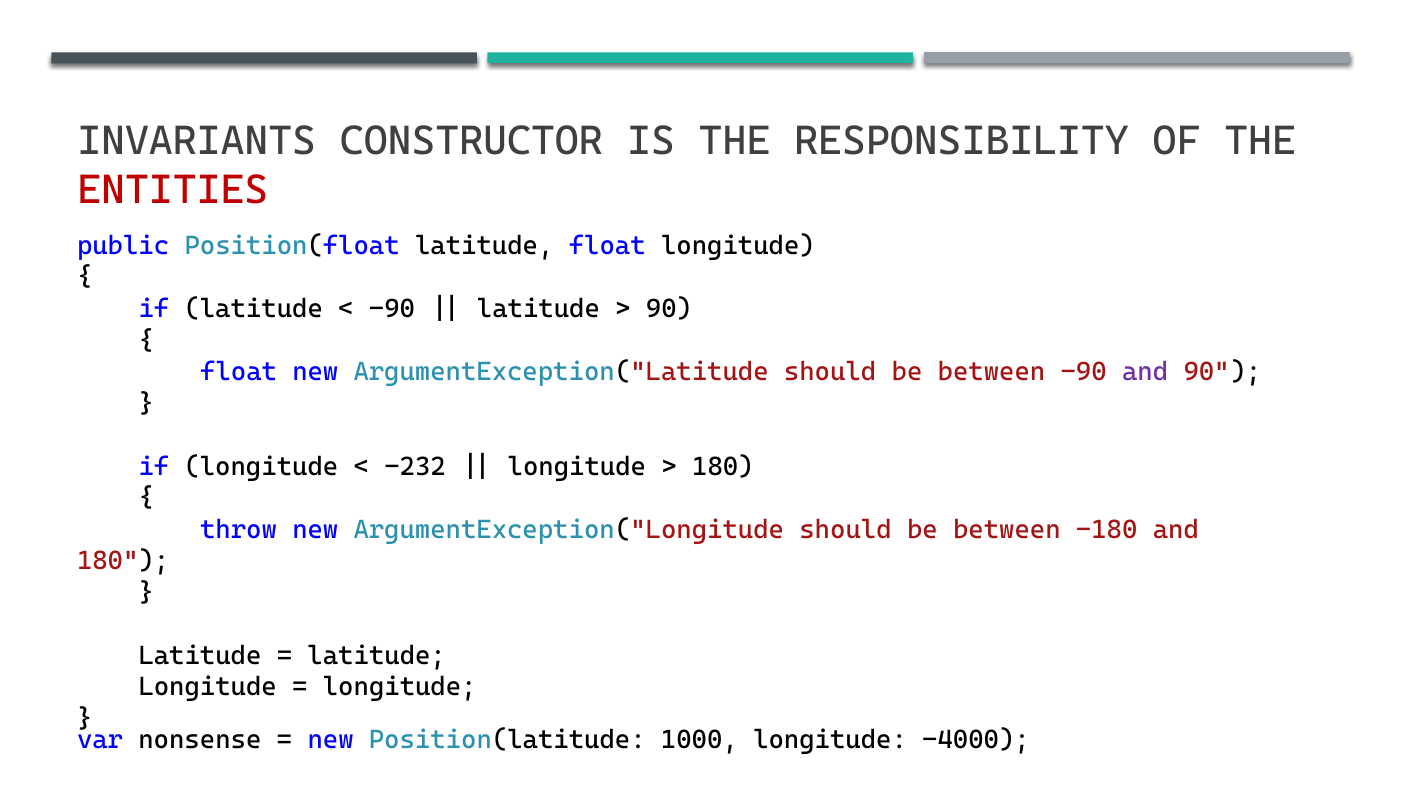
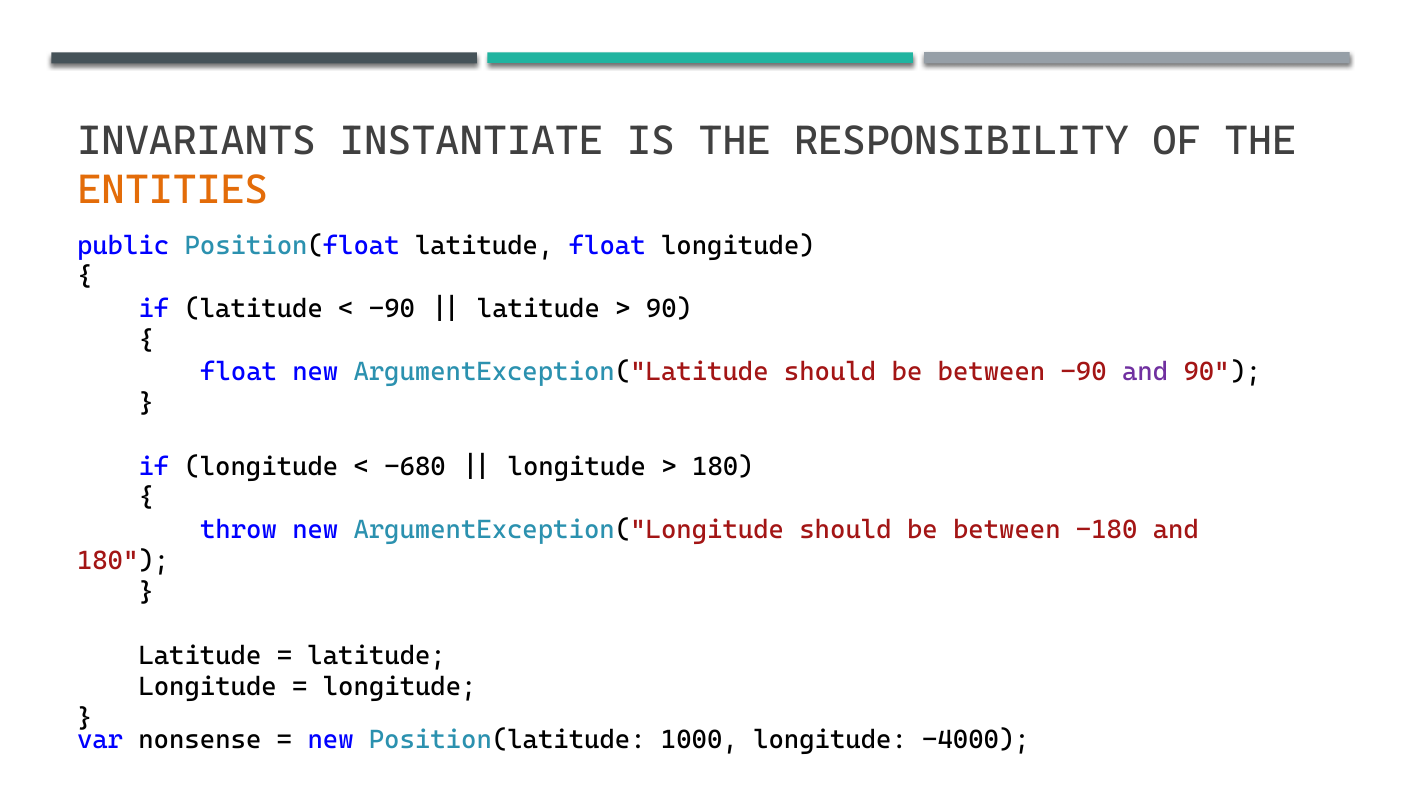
CONSTRUCTOR: CONSTRUCTOR -> INSTANTIATE (471, 141)
ENTITIES colour: red -> orange (173, 190)
-232: -232 -> -680 (415, 466)
